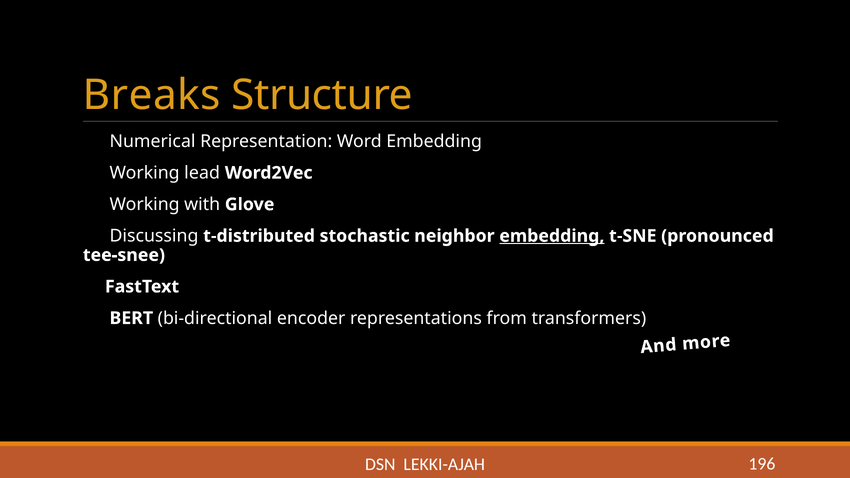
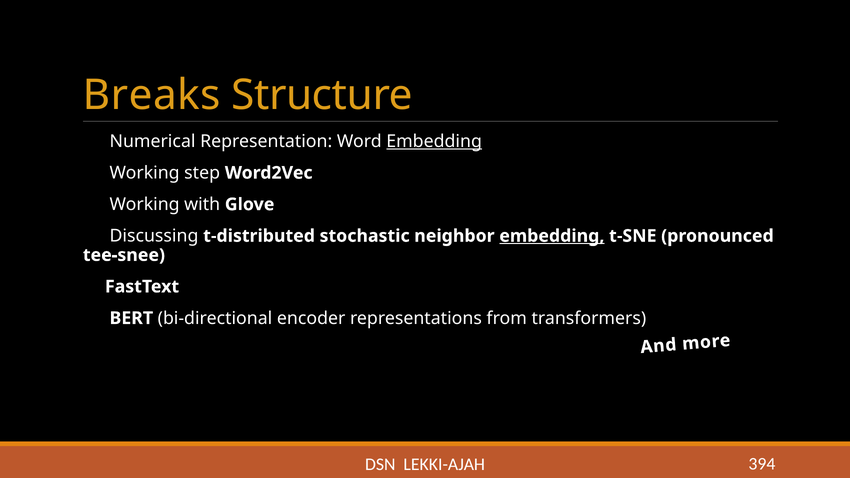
Embedding underline: none -> present (434, 141)
lead: lead -> step (202, 173)
196: 196 -> 394 (762, 464)
